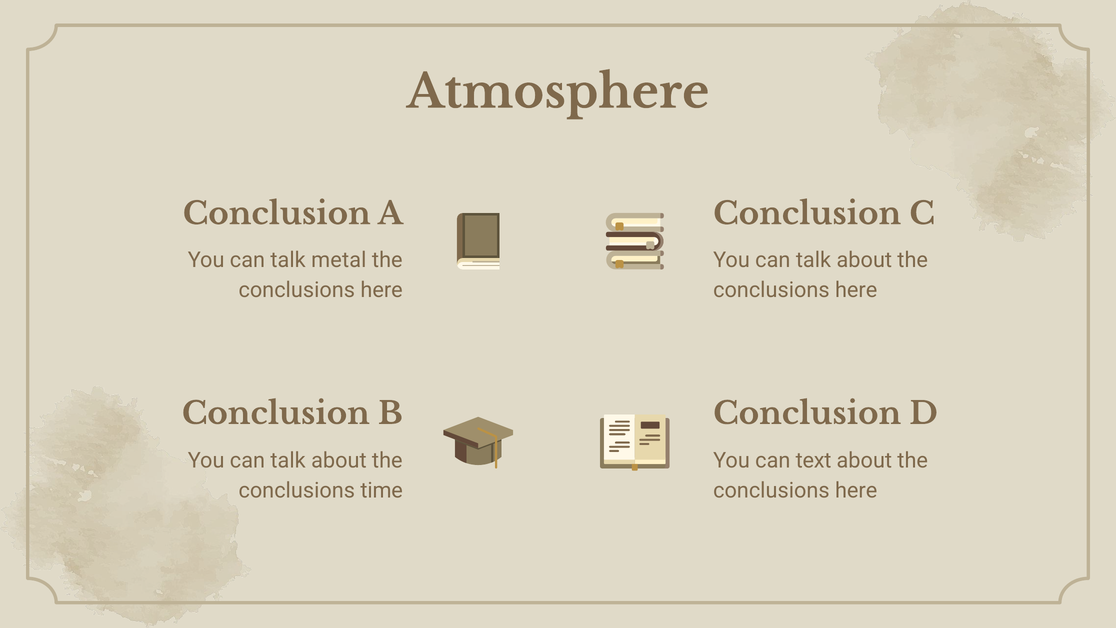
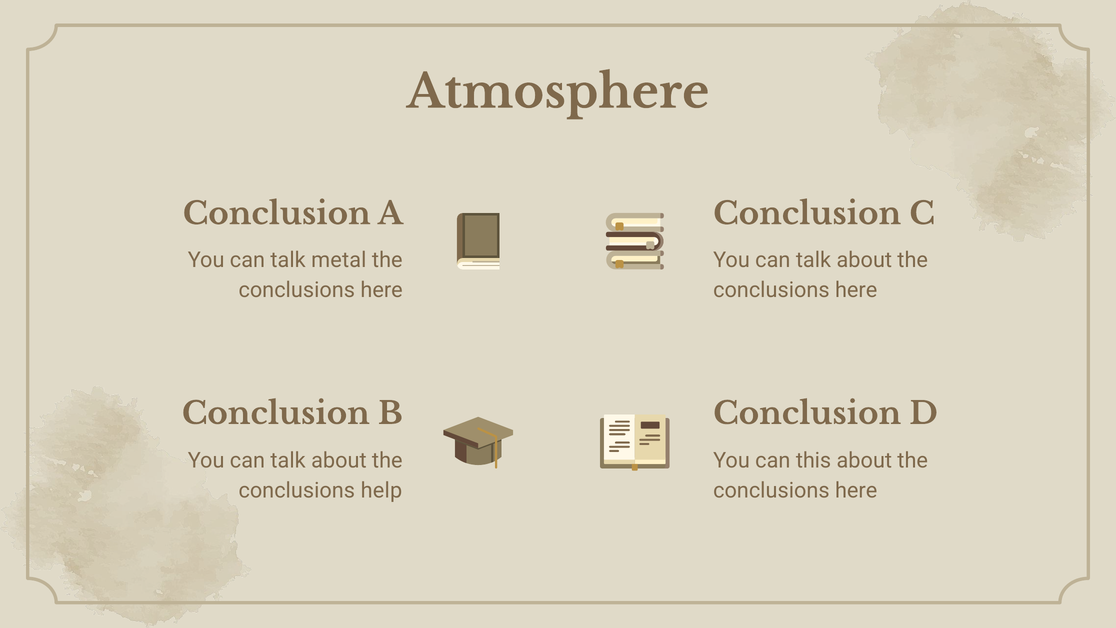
text: text -> this (813, 460)
time: time -> help (381, 490)
